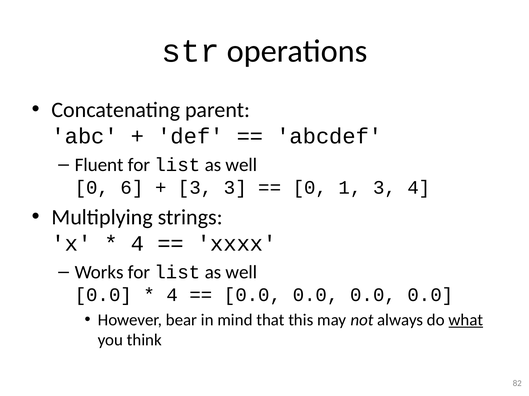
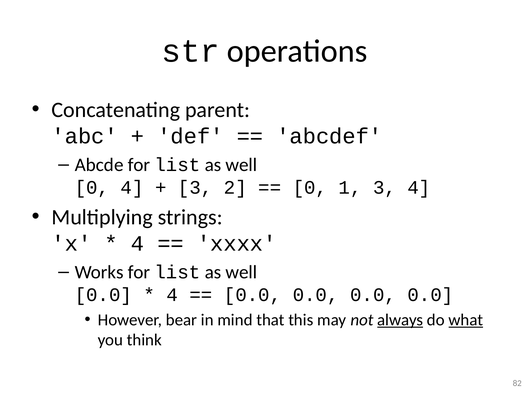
Fluent: Fluent -> Abcde (99, 165)
0 6: 6 -> 4 (132, 188)
3 3: 3 -> 2 (235, 188)
always underline: none -> present (400, 320)
